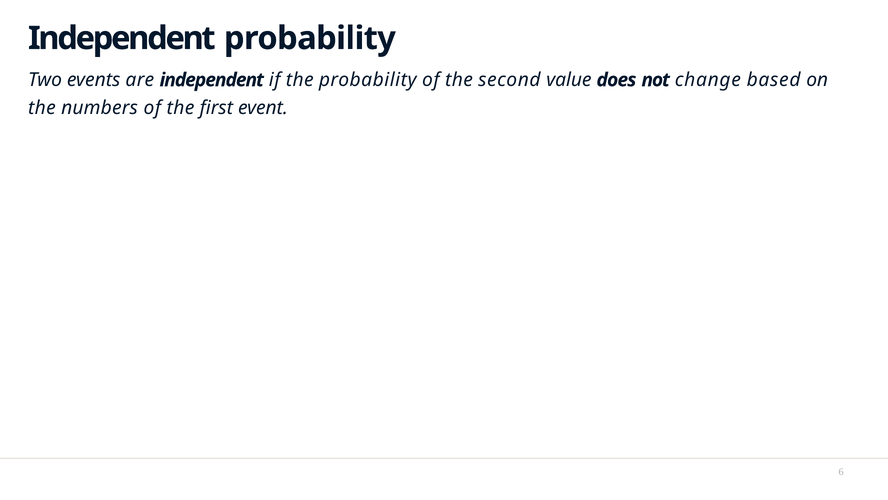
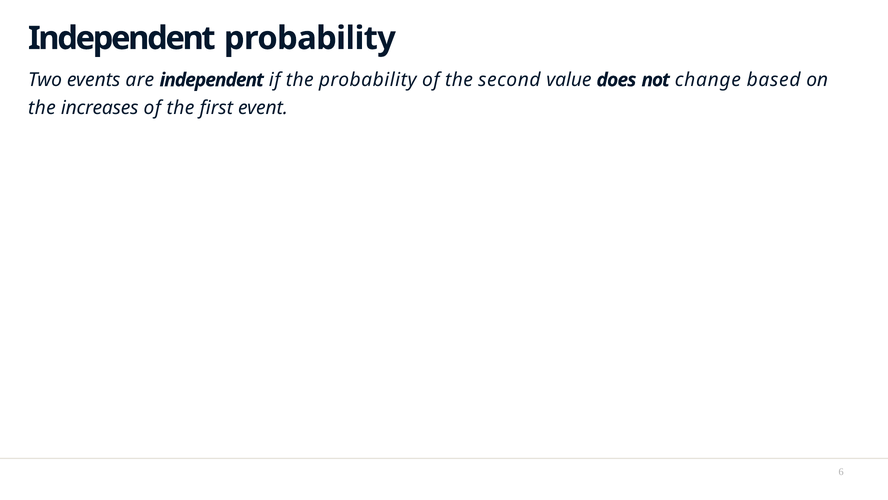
numbers: numbers -> increases (100, 108)
